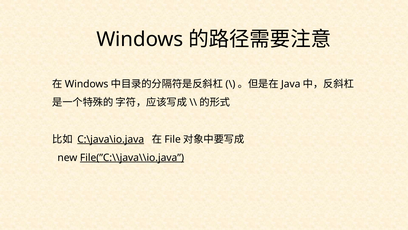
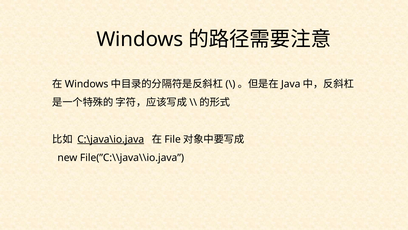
File(”C:\\java\\io.java underline: present -> none (132, 157)
